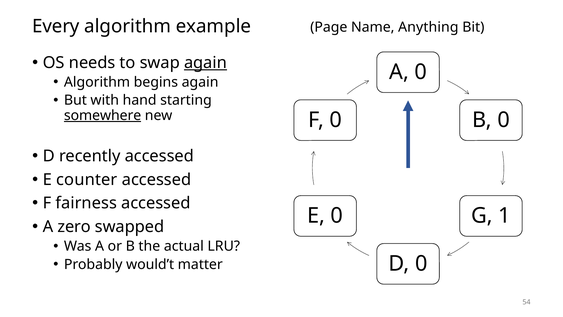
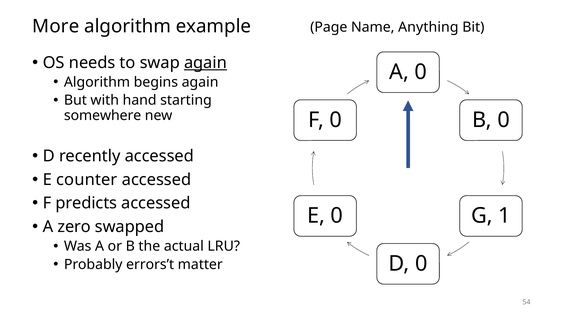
Every: Every -> More (56, 26)
somewhere underline: present -> none (103, 115)
fairness: fairness -> predicts (86, 203)
would’t: would’t -> errors’t (150, 264)
